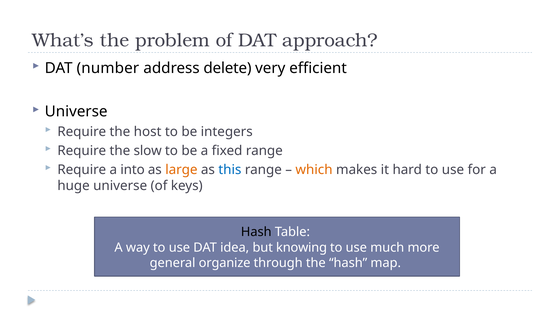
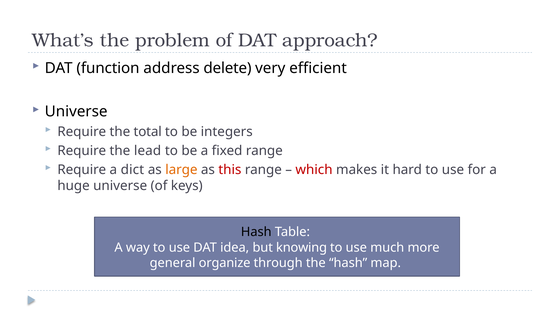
number: number -> function (108, 68)
host: host -> total (148, 132)
slow: slow -> lead (148, 151)
into: into -> dict (132, 170)
this colour: blue -> red (230, 170)
which colour: orange -> red (314, 170)
